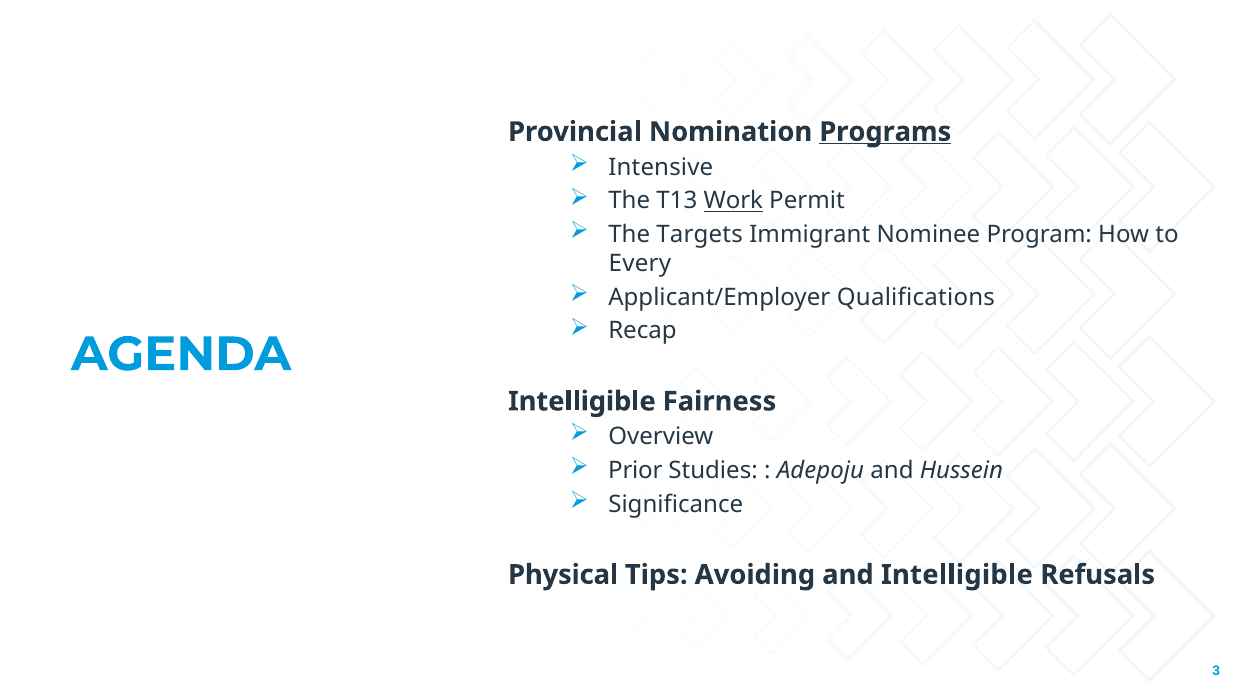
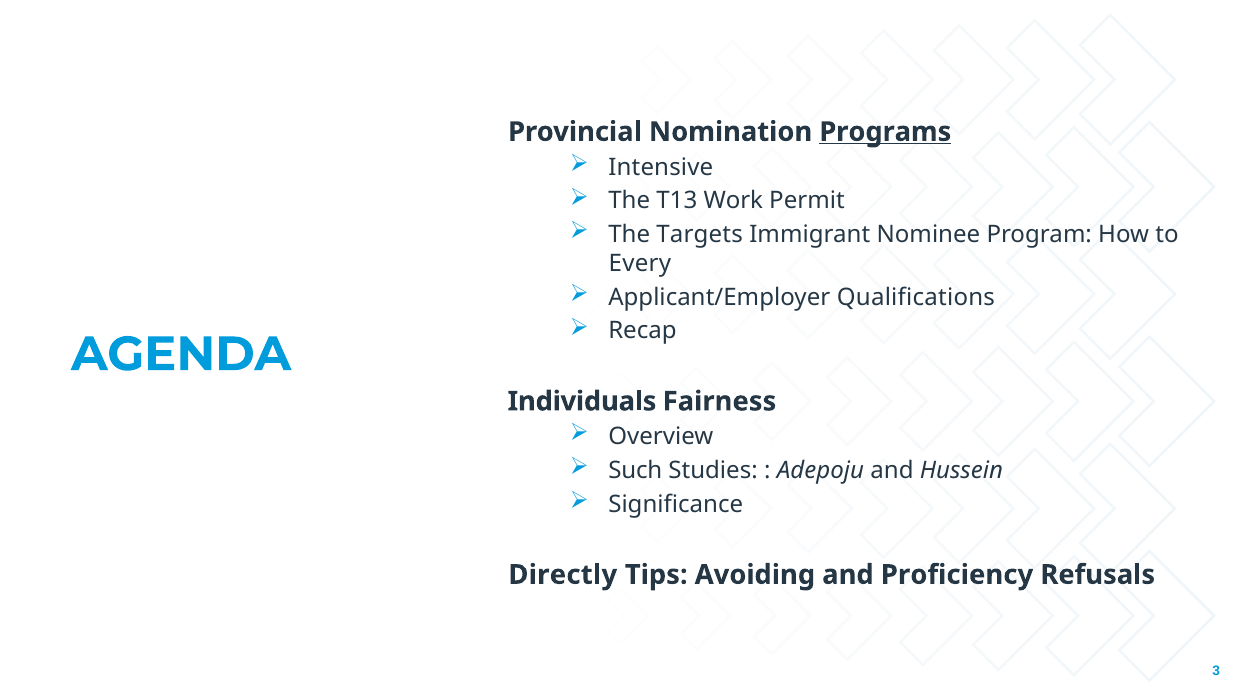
Work underline: present -> none (733, 201)
Intelligible: Intelligible -> Individuals (582, 401)
Prior: Prior -> Such (635, 471)
Physical: Physical -> Directly (563, 575)
and Intelligible: Intelligible -> Proficiency (957, 575)
